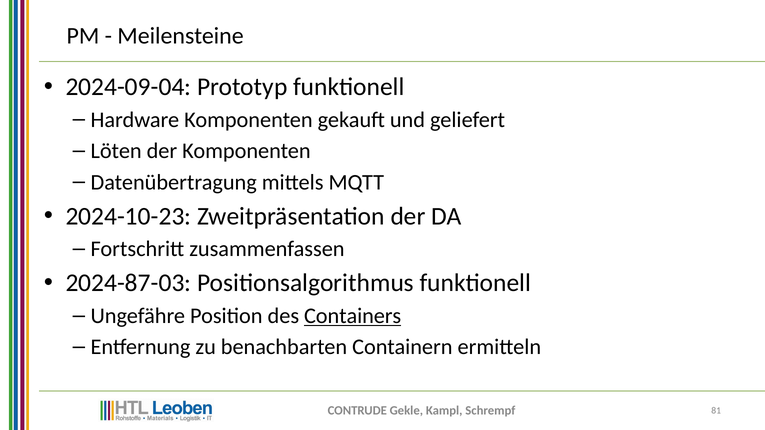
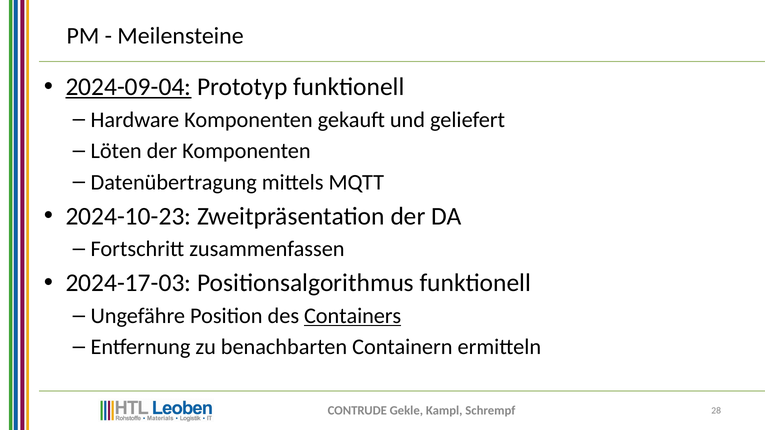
2024-09-04 underline: none -> present (128, 87)
2024-87-03: 2024-87-03 -> 2024-17-03 (128, 283)
81: 81 -> 28 (716, 411)
